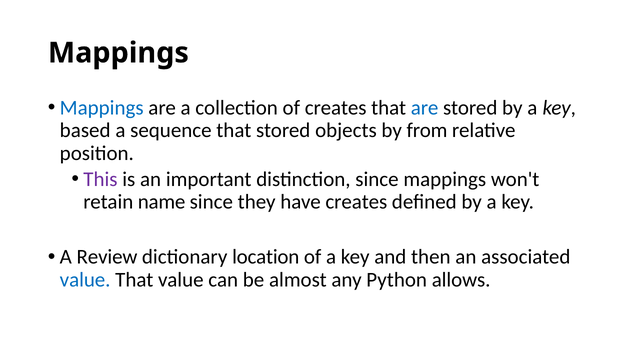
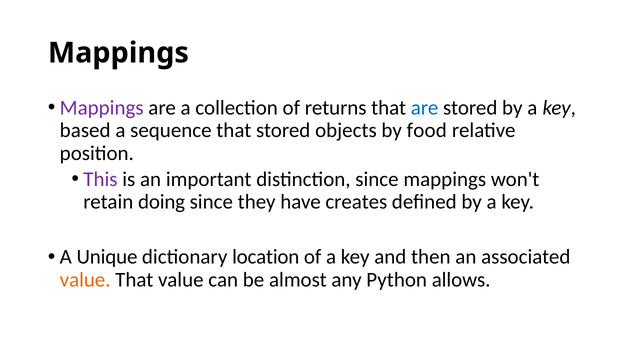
Mappings colour: blue -> purple (102, 108)
of creates: creates -> returns (336, 108)
from: from -> food (427, 130)
name: name -> doing (162, 202)
Review: Review -> Unique (107, 257)
value colour: blue -> orange (85, 279)
